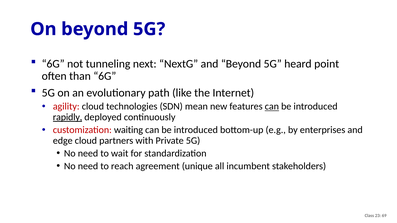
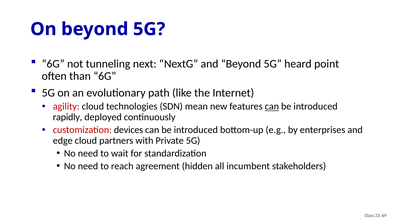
rapidly underline: present -> none (68, 117)
waiting: waiting -> devices (129, 130)
unique: unique -> hidden (197, 166)
